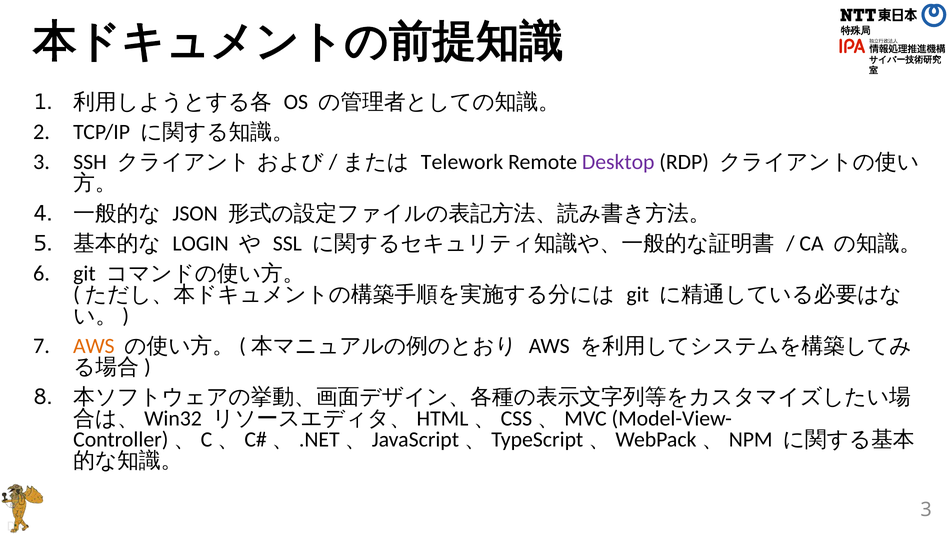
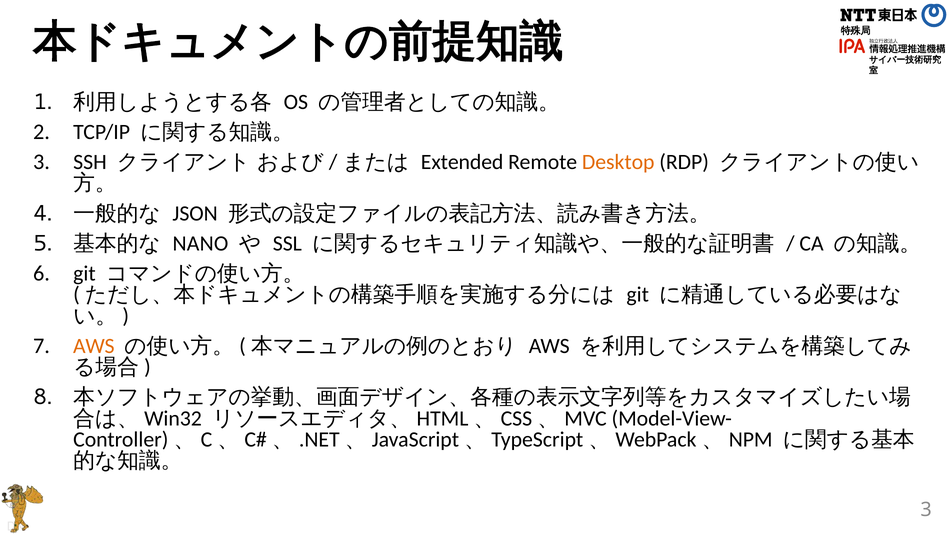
Telework: Telework -> Extended (462, 162)
Desktop colour: purple -> orange (618, 162)
LOGIN: LOGIN -> NANO (200, 243)
